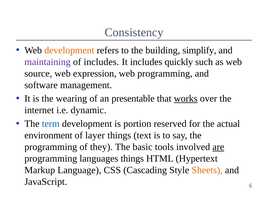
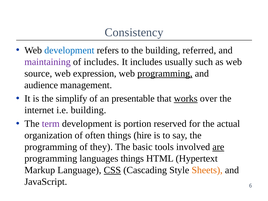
development colour: orange -> blue (69, 50)
simplify: simplify -> referred (199, 50)
quickly: quickly -> usually (179, 62)
programming underline: none -> present (165, 73)
software: software -> audience (41, 85)
wearing: wearing -> simplify (72, 99)
i.e dynamic: dynamic -> building (88, 110)
term colour: blue -> purple (51, 124)
environment: environment -> organization (48, 135)
layer: layer -> often (95, 135)
text: text -> hire (142, 135)
CSS underline: none -> present (112, 170)
